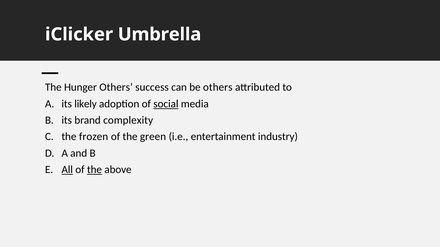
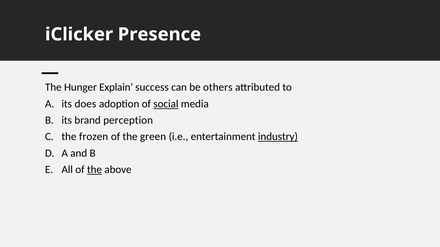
Umbrella: Umbrella -> Presence (159, 34)
Hunger Others: Others -> Explain (116, 88)
likely: likely -> does (85, 104)
complexity: complexity -> perception (128, 120)
industry underline: none -> present (278, 137)
All underline: present -> none (67, 170)
